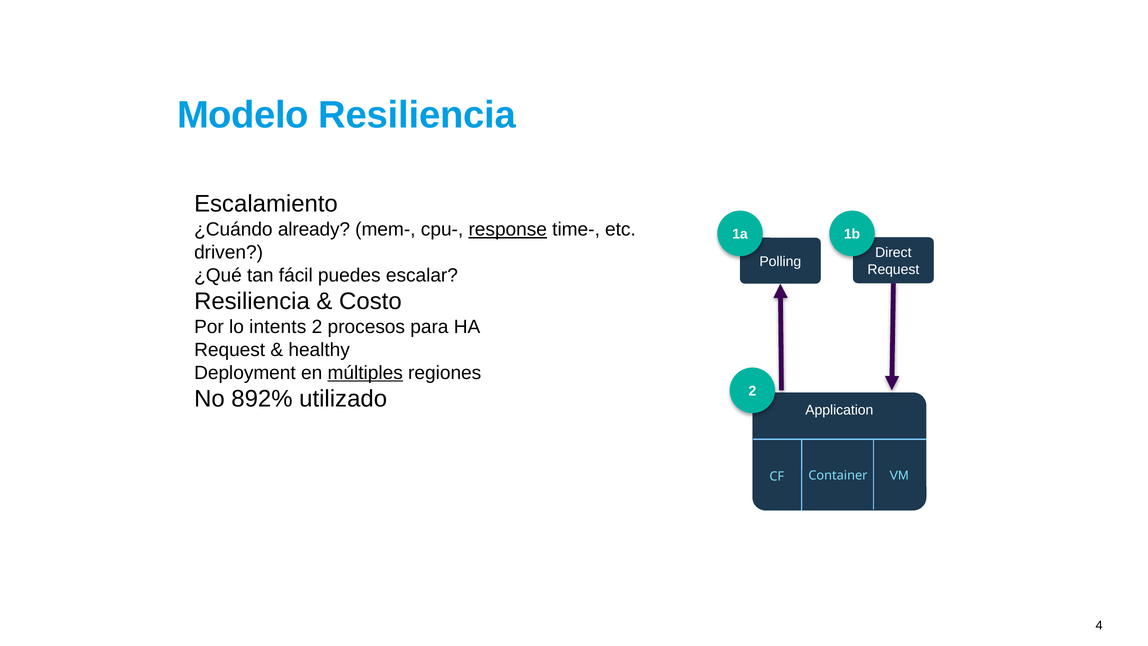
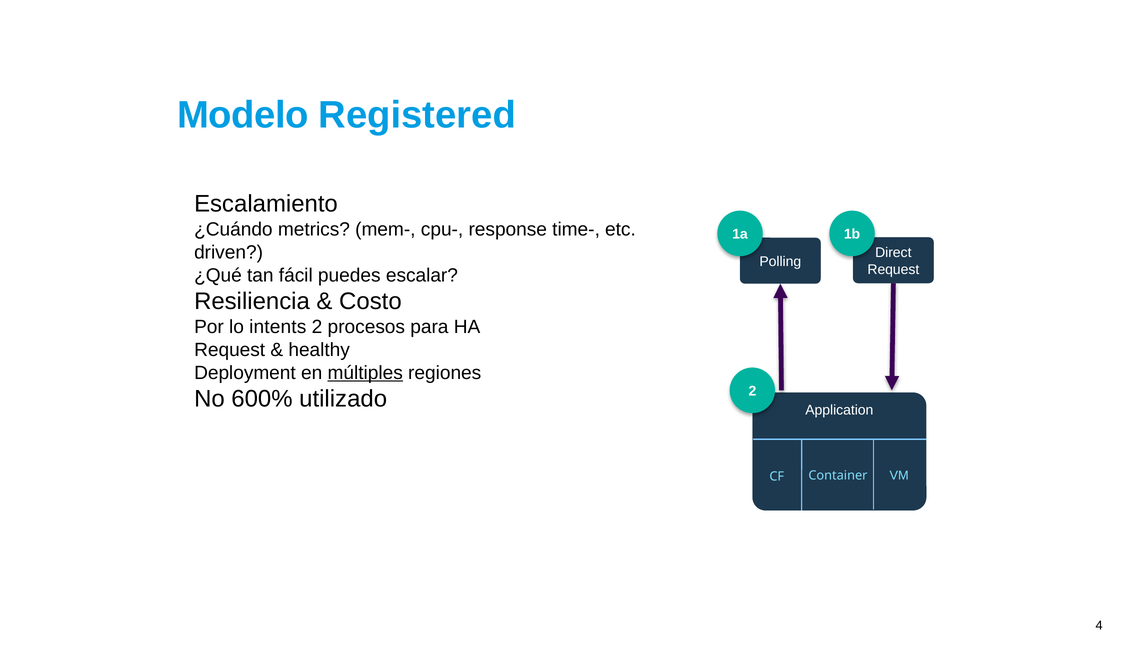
Modelo Resiliencia: Resiliencia -> Registered (417, 115)
already: already -> metrics (314, 229)
response underline: present -> none (508, 229)
892%: 892% -> 600% (262, 399)
